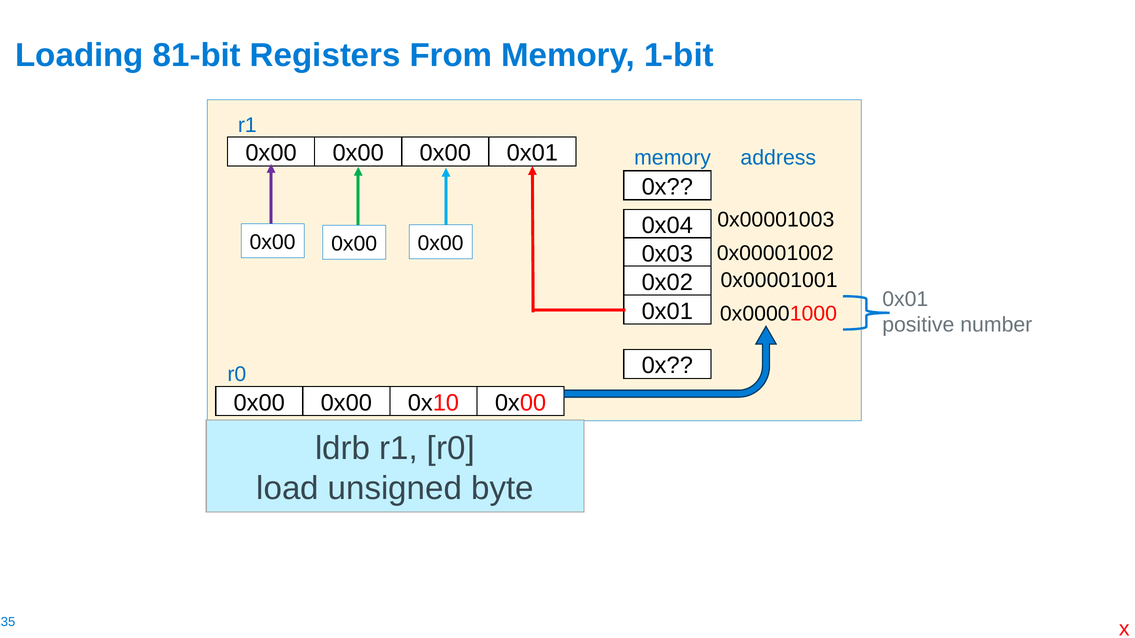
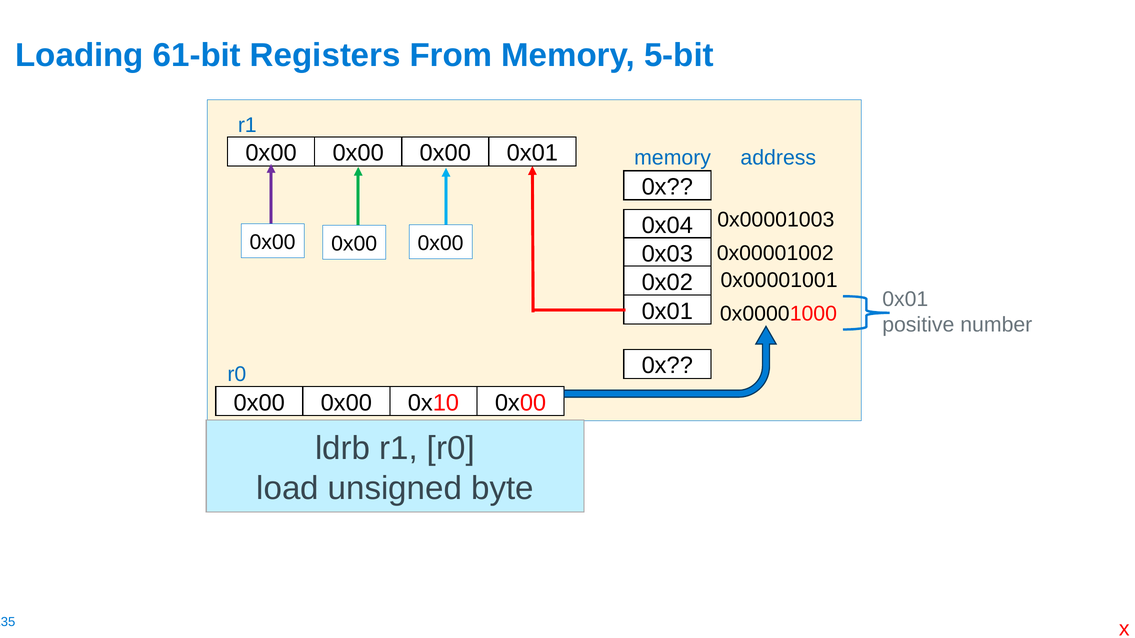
81-bit: 81-bit -> 61-bit (197, 55)
1-bit: 1-bit -> 5-bit (679, 55)
